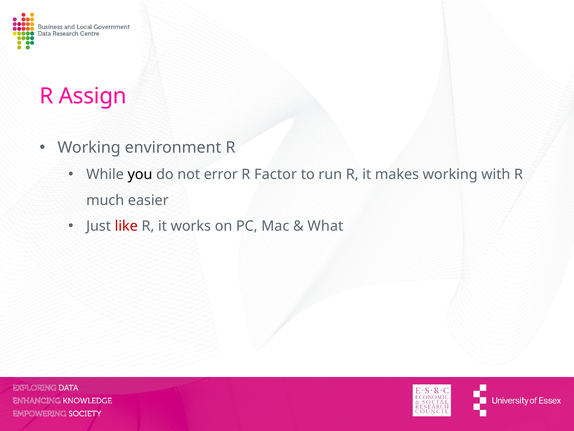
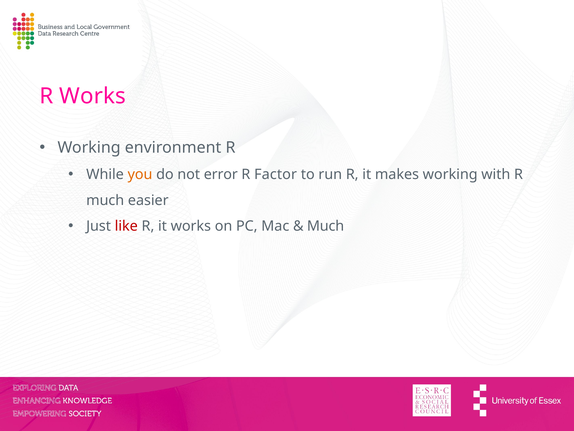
R Assign: Assign -> Works (93, 96)
you colour: black -> orange (140, 174)
What: What -> Much (326, 226)
